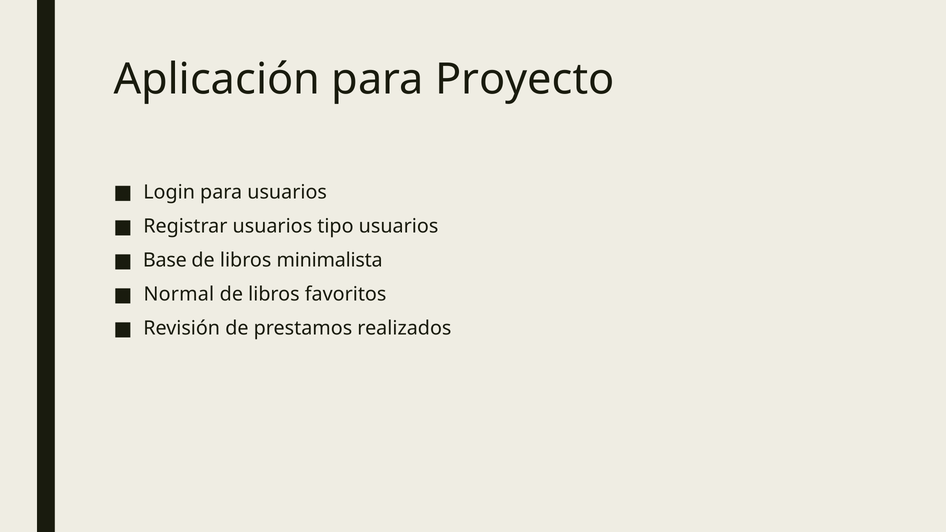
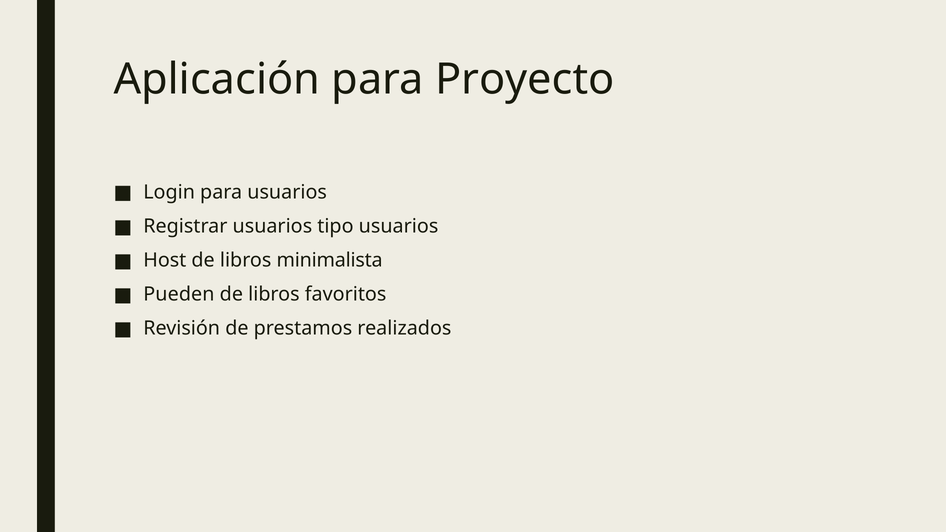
Base: Base -> Host (165, 260)
Normal: Normal -> Pueden (179, 294)
